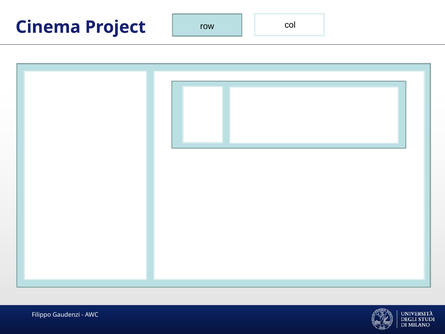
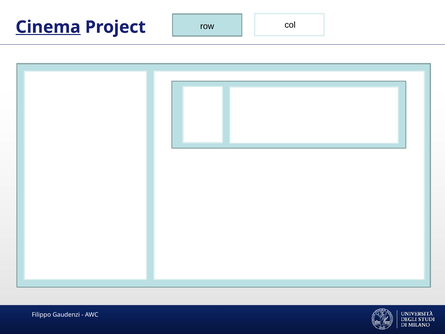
Cinema underline: none -> present (48, 27)
